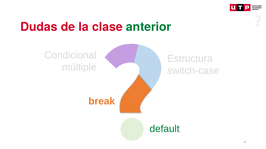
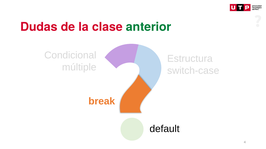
default colour: green -> black (165, 129)
